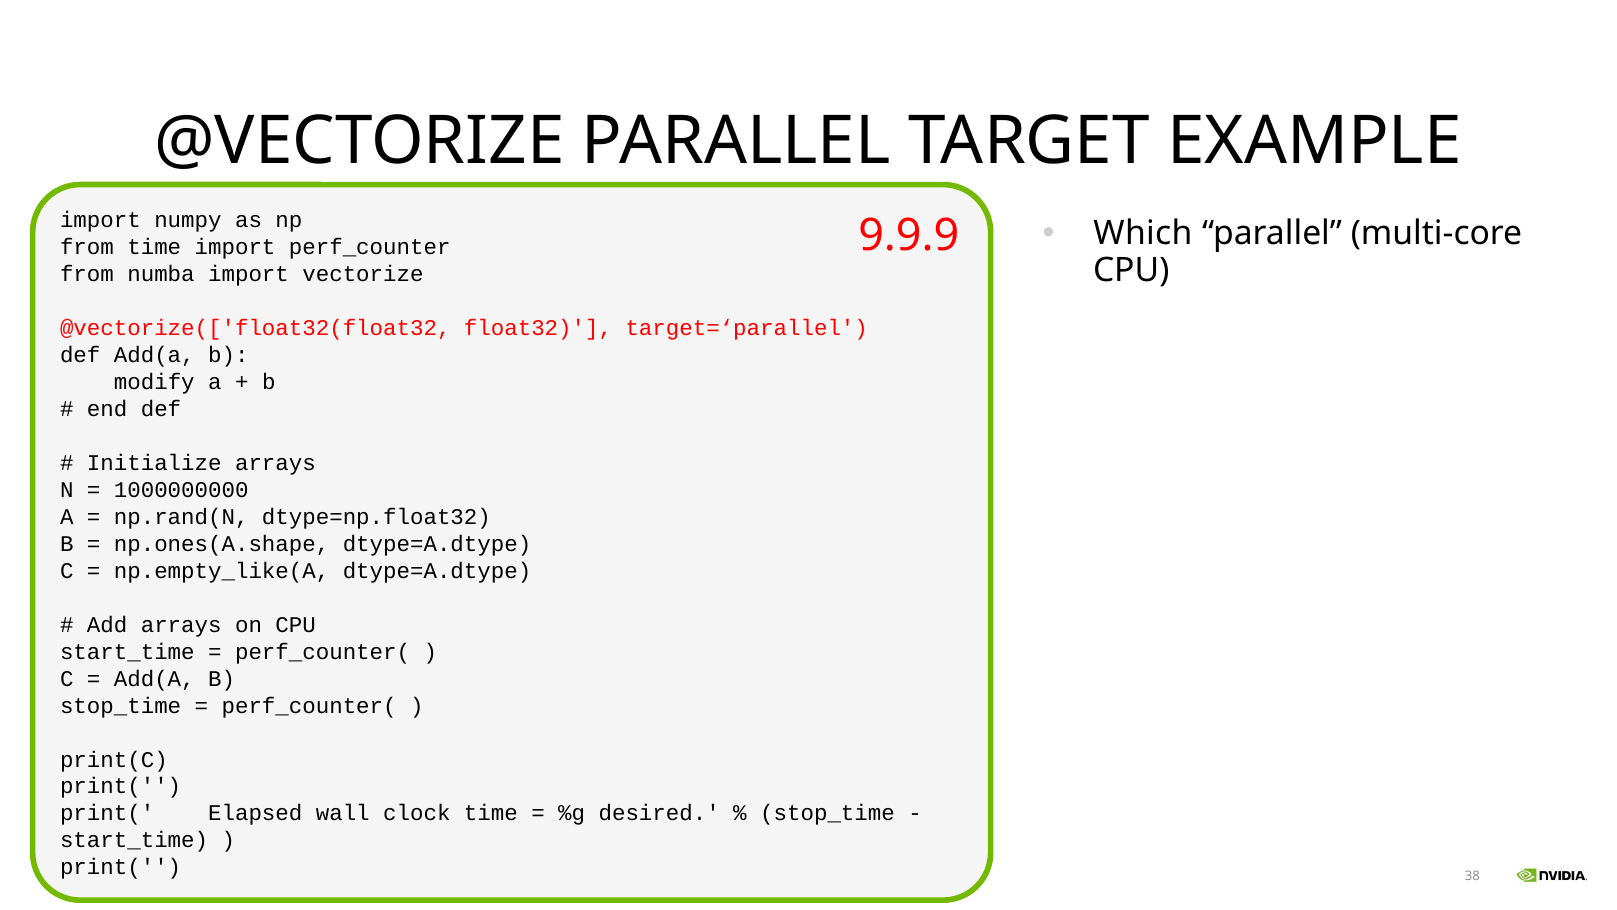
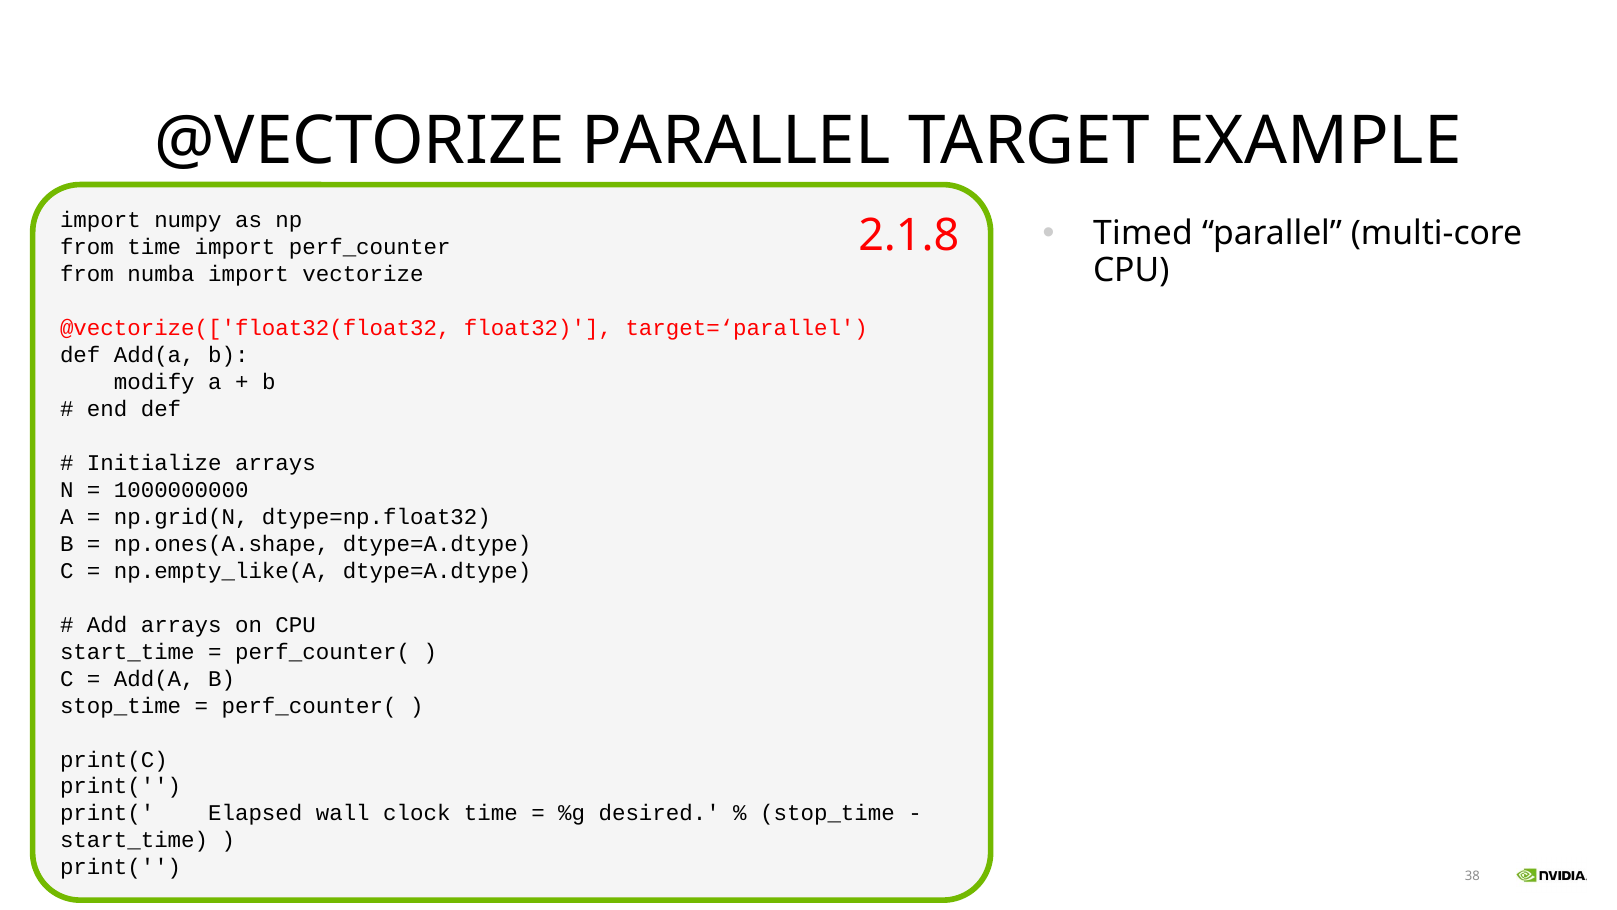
Which: Which -> Timed (1143, 234)
9.9.9: 9.9.9 -> 2.1.8 (909, 235)
np.rand(N: np.rand(N -> np.grid(N (181, 517)
